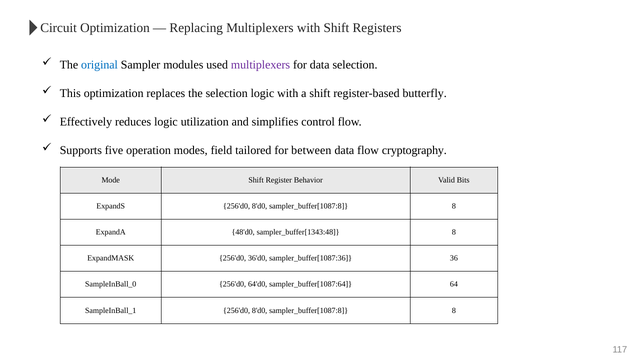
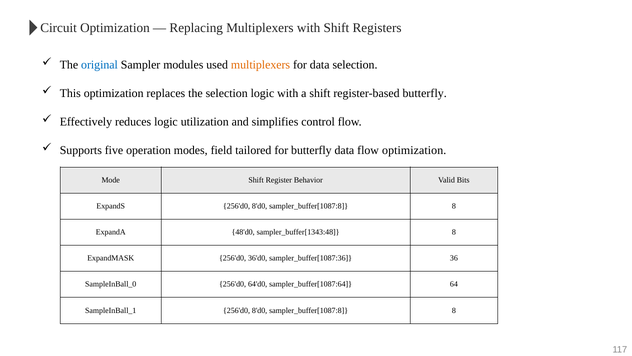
multiplexers colour: purple -> orange (261, 65)
for between: between -> butterfly (311, 150)
flow cryptography: cryptography -> optimization (414, 150)
